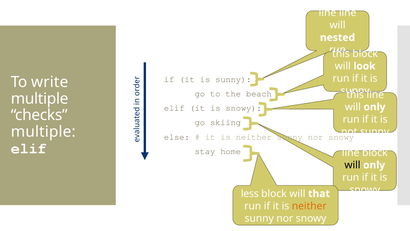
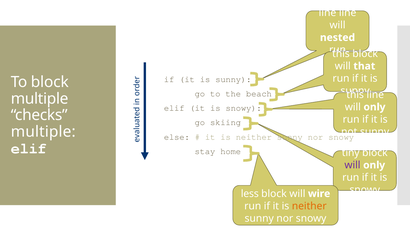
look: look -> that (364, 66)
To write: write -> block (50, 82)
line: line -> tiny (351, 153)
will colour: black -> purple (352, 165)
that: that -> wire (319, 193)
